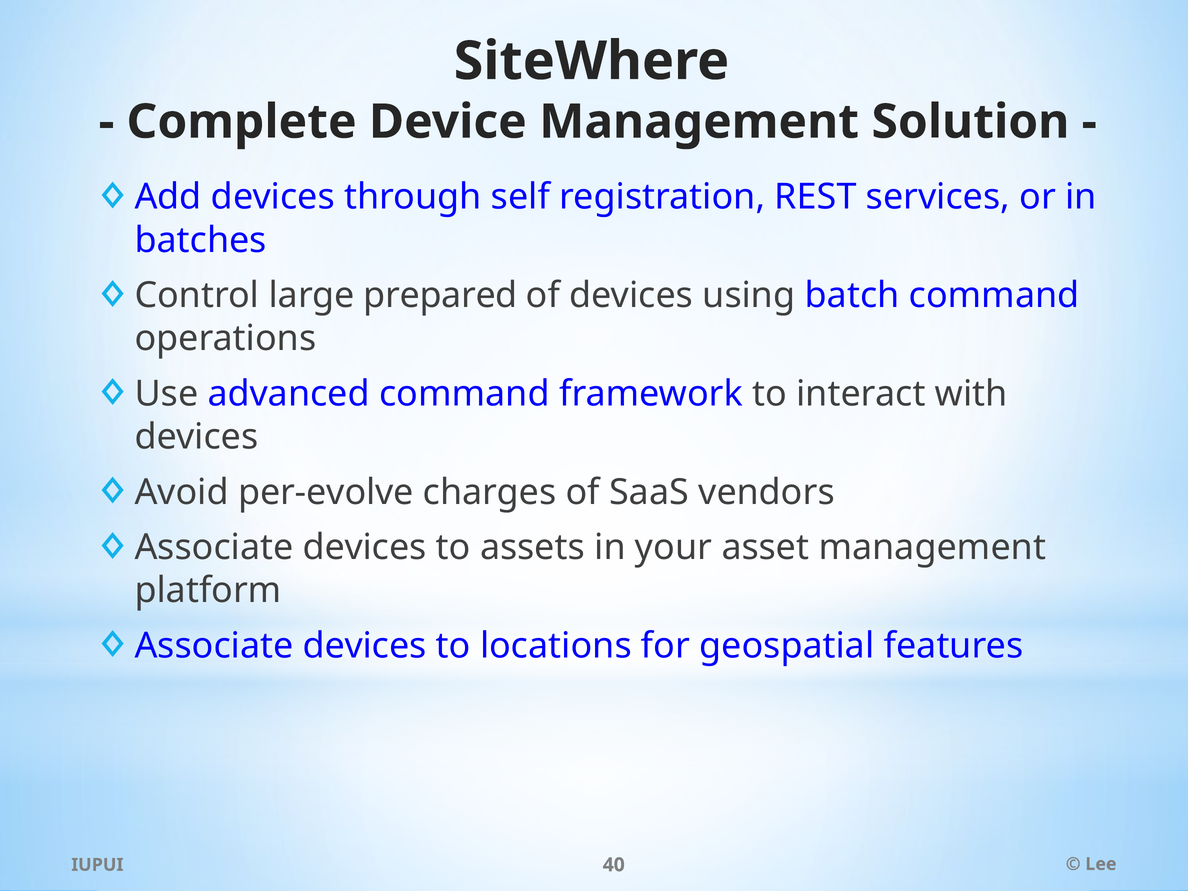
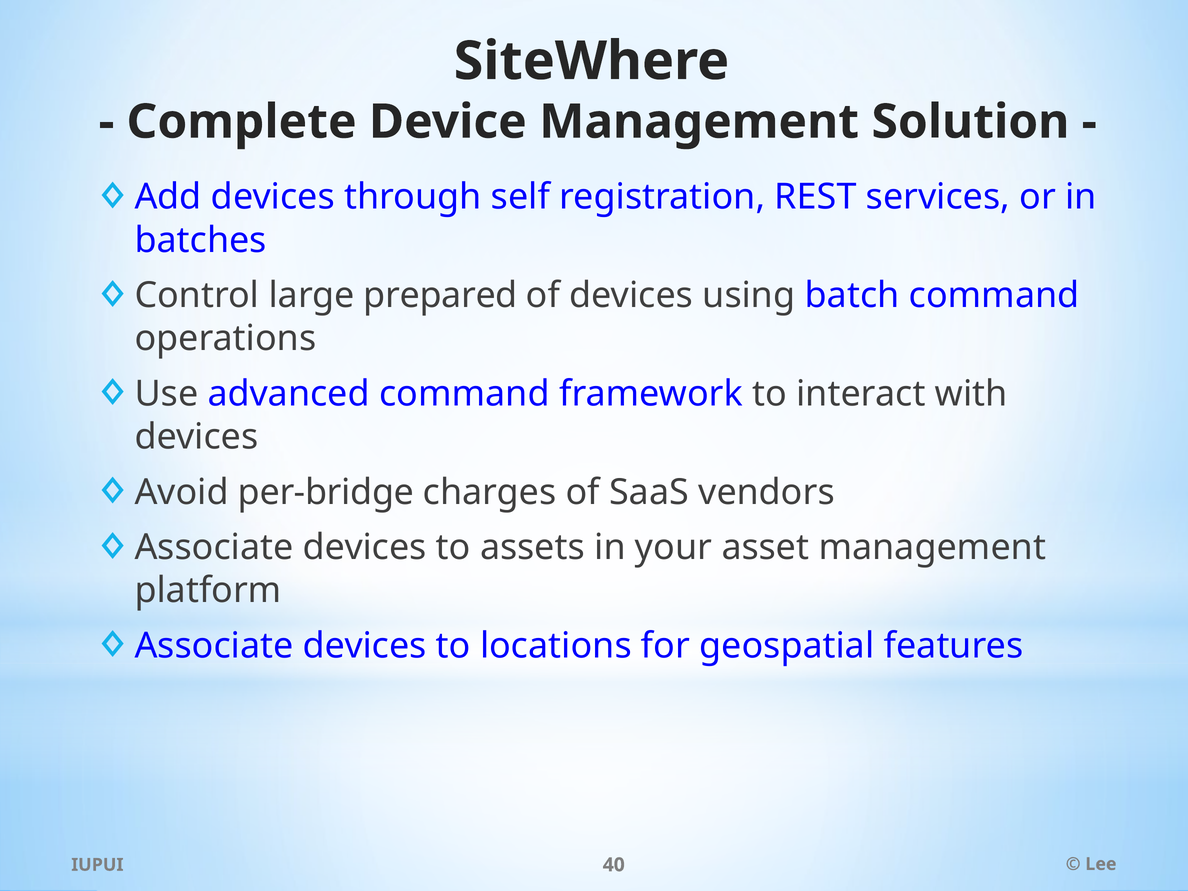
per-evolve: per-evolve -> per-bridge (326, 492)
